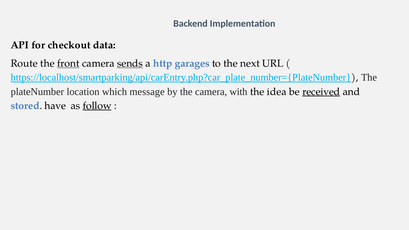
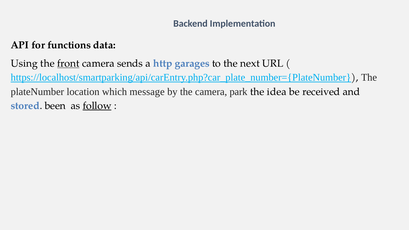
checkout: checkout -> functions (69, 45)
Route: Route -> Using (24, 63)
sends underline: present -> none (130, 63)
with: with -> park (238, 92)
received underline: present -> none (321, 92)
have: have -> been (55, 106)
